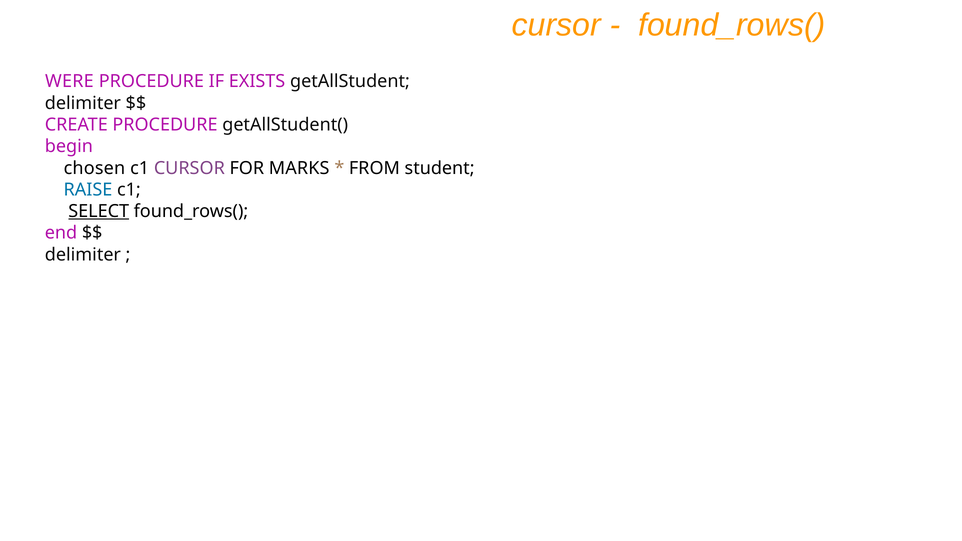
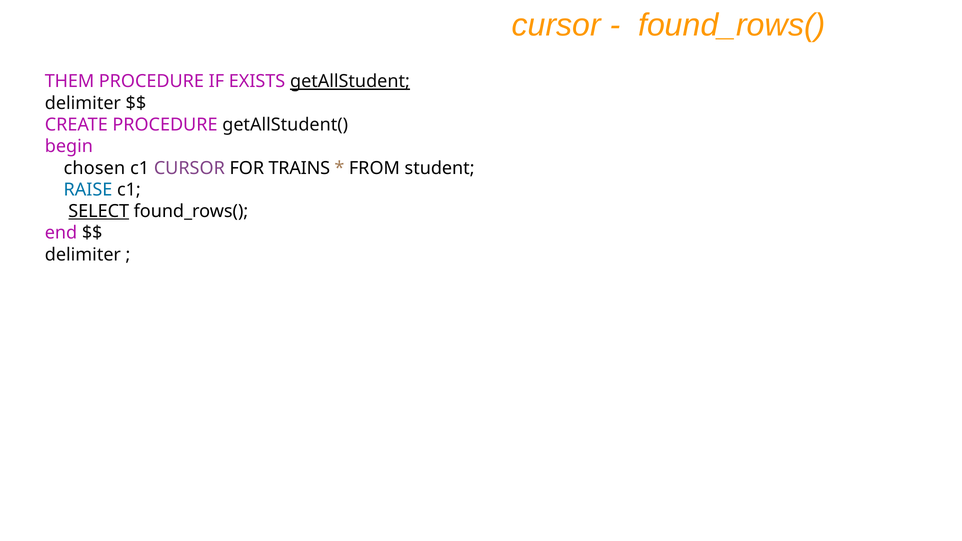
WERE: WERE -> THEM (70, 82)
getAllStudent underline: none -> present (350, 82)
MARKS: MARKS -> TRAINS (299, 168)
